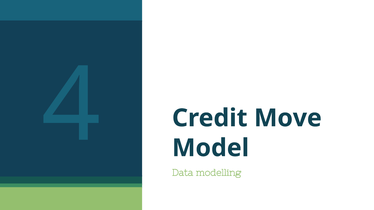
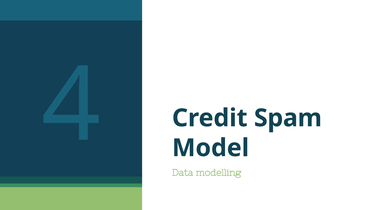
Move: Move -> Spam (288, 118)
